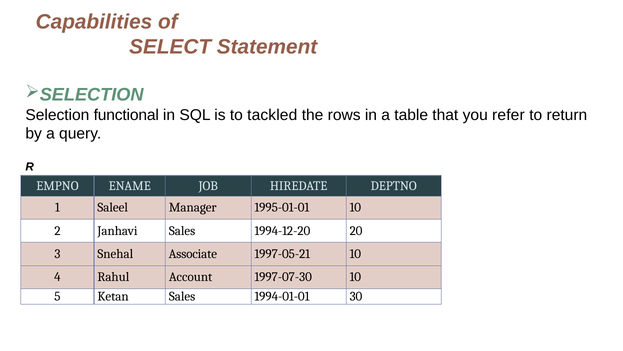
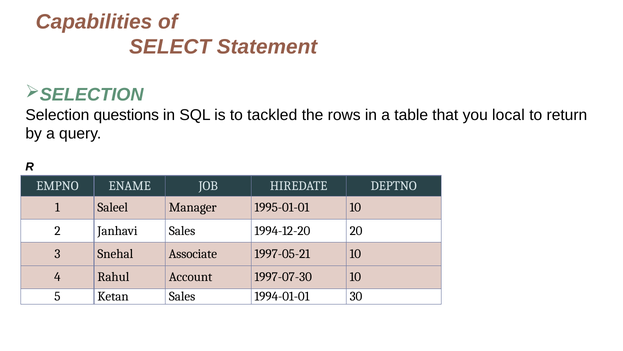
functional: functional -> questions (126, 115)
refer: refer -> local (508, 115)
